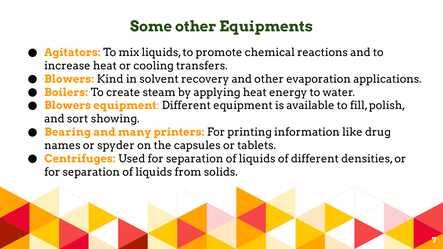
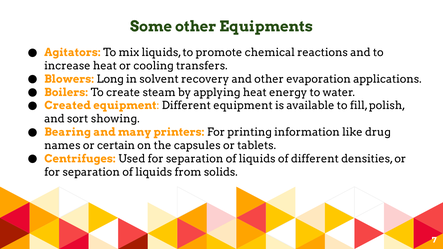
Kind: Kind -> Long (110, 79)
Blowers: Blowers -> Created (68, 106)
spyder: spyder -> certain (116, 146)
